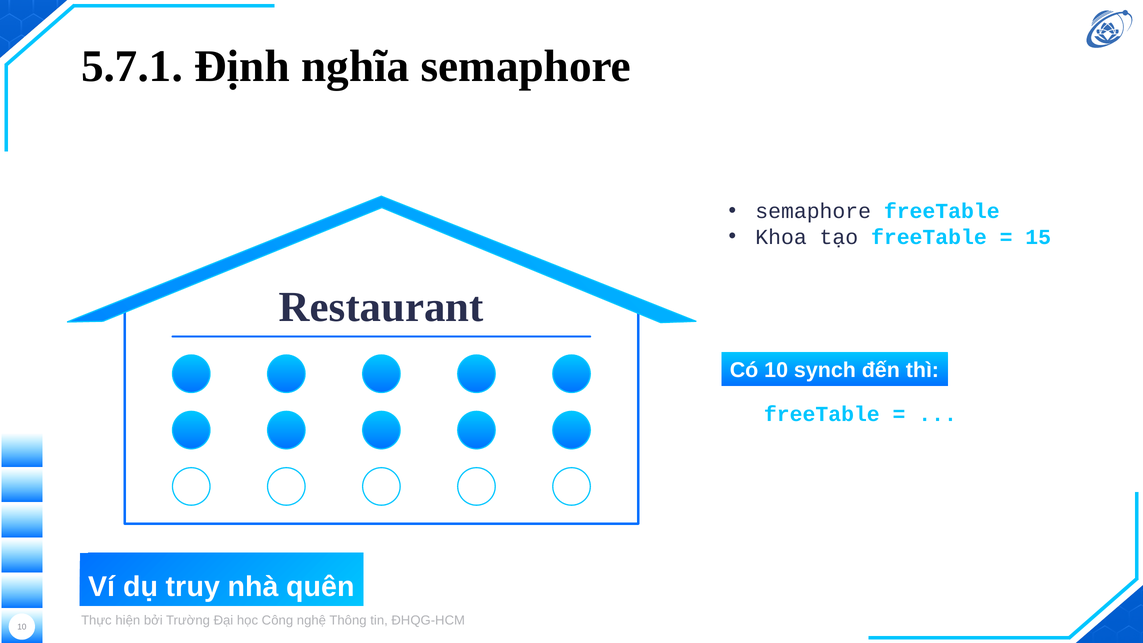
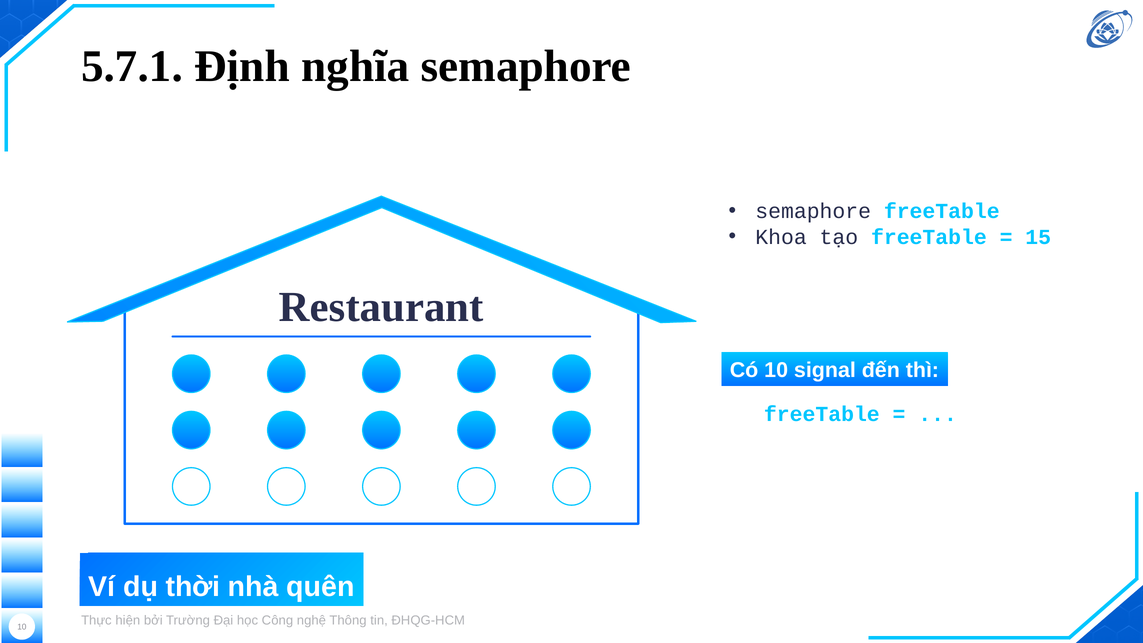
synch: synch -> signal (825, 370)
truy: truy -> thời (193, 587)
